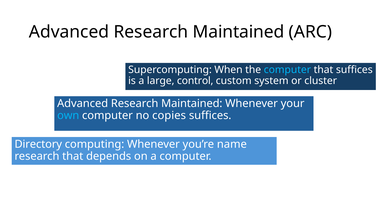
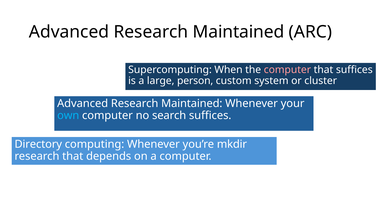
computer colour: light blue -> pink (287, 70)
control: control -> person (195, 81)
copies: copies -> search (169, 116)
name: name -> mkdir (232, 145)
